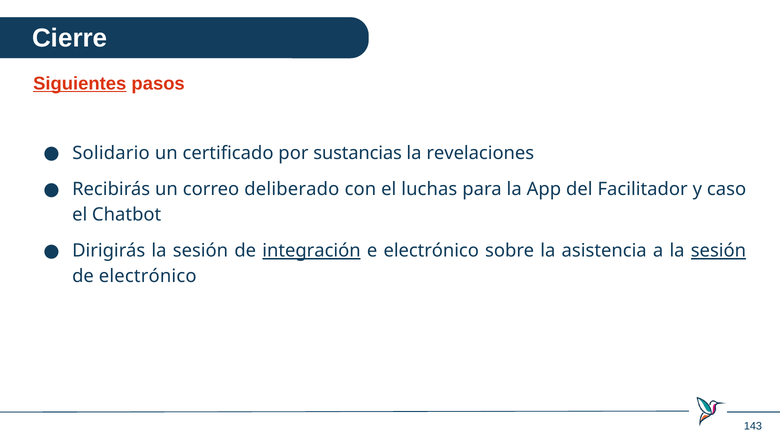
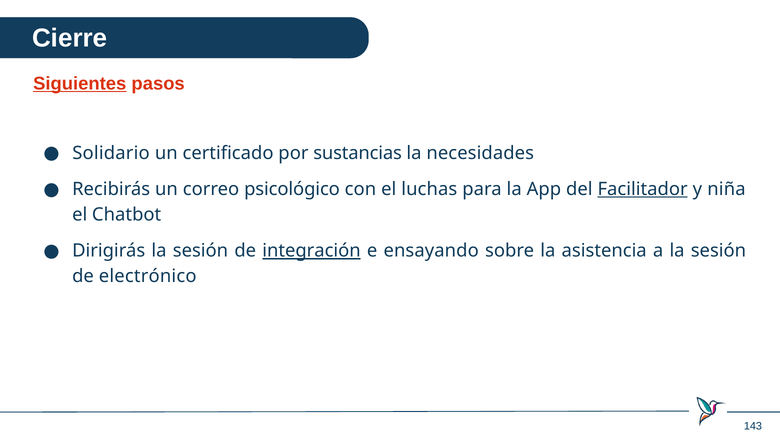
revelaciones: revelaciones -> necesidades (480, 153)
deliberado: deliberado -> psicológico (292, 189)
Facilitador underline: none -> present (643, 189)
caso: caso -> niña (726, 189)
e electrónico: electrónico -> ensayando (431, 251)
sesión underline: present -> none (718, 251)
